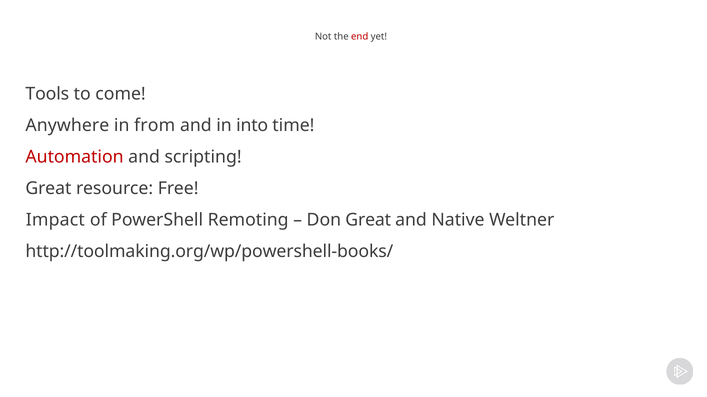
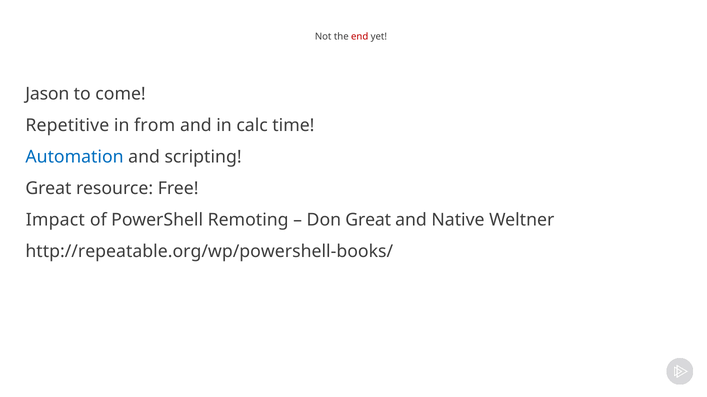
Tools: Tools -> Jason (47, 94)
Anywhere: Anywhere -> Repetitive (67, 126)
into: into -> calc (252, 126)
Automation colour: red -> blue (75, 157)
http://toolmaking.org/wp/powershell-books/: http://toolmaking.org/wp/powershell-books/ -> http://repeatable.org/wp/powershell-books/ (209, 252)
